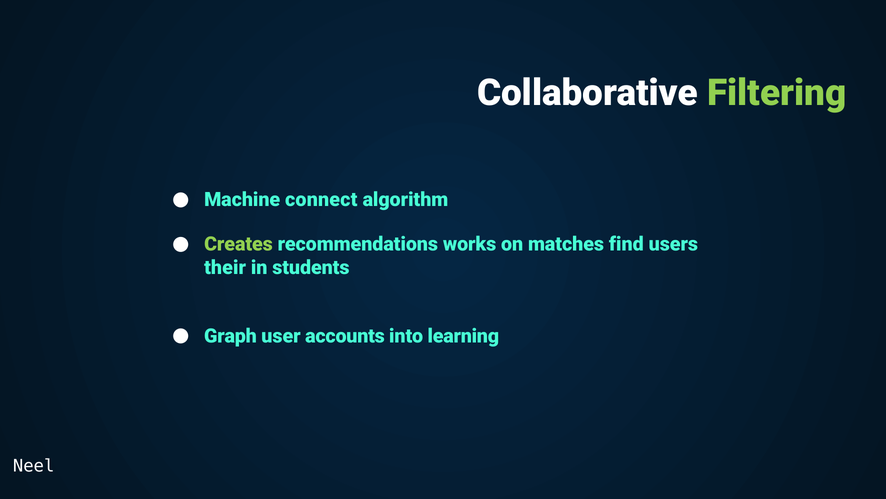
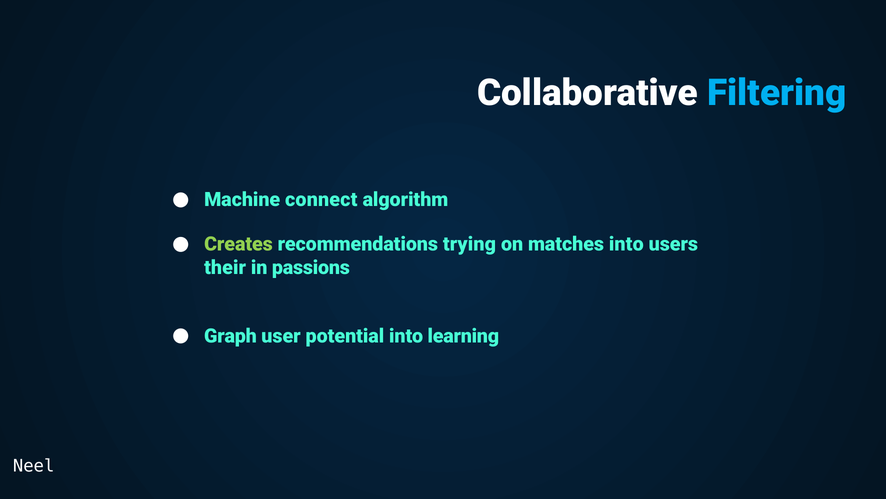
Filtering colour: light green -> light blue (777, 93)
works: works -> trying (469, 244)
matches find: find -> into (626, 244)
students: students -> passions (311, 268)
accounts: accounts -> potential (345, 336)
